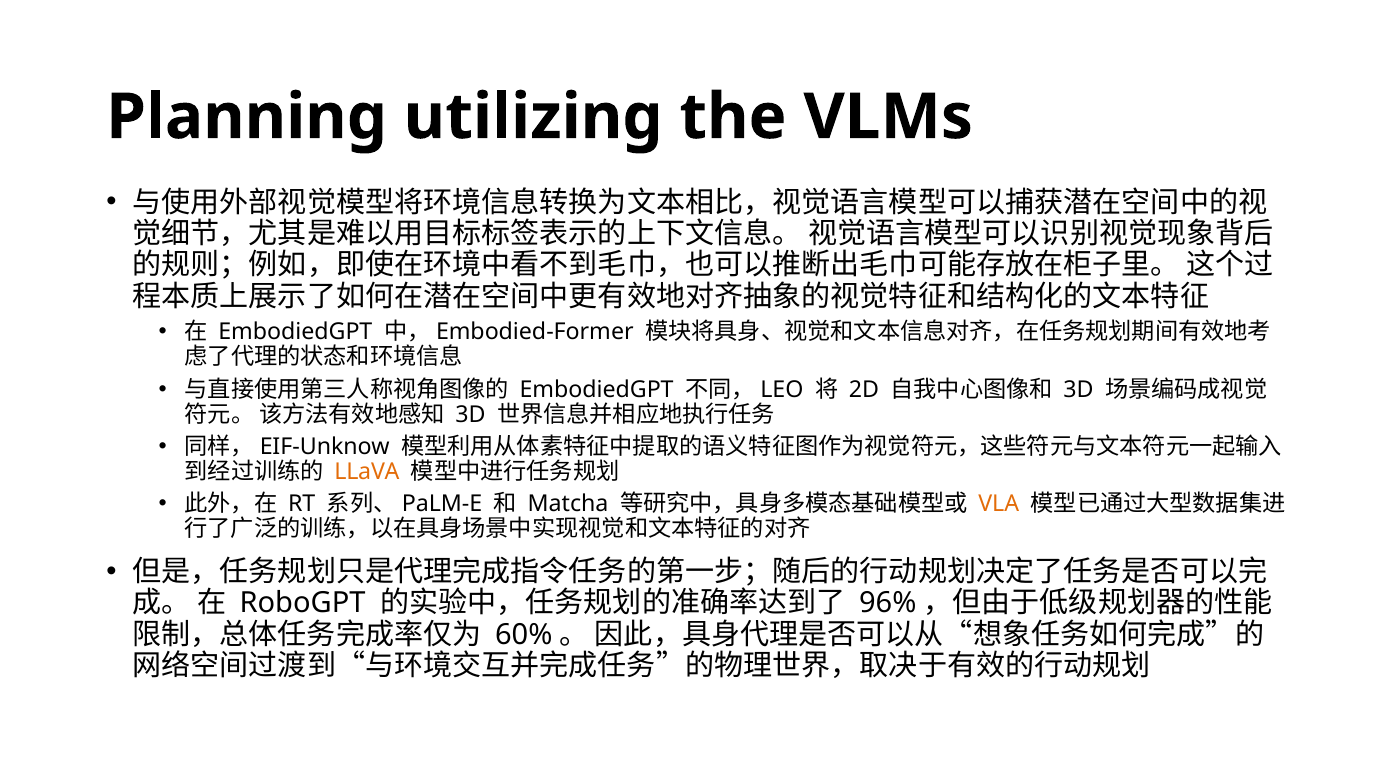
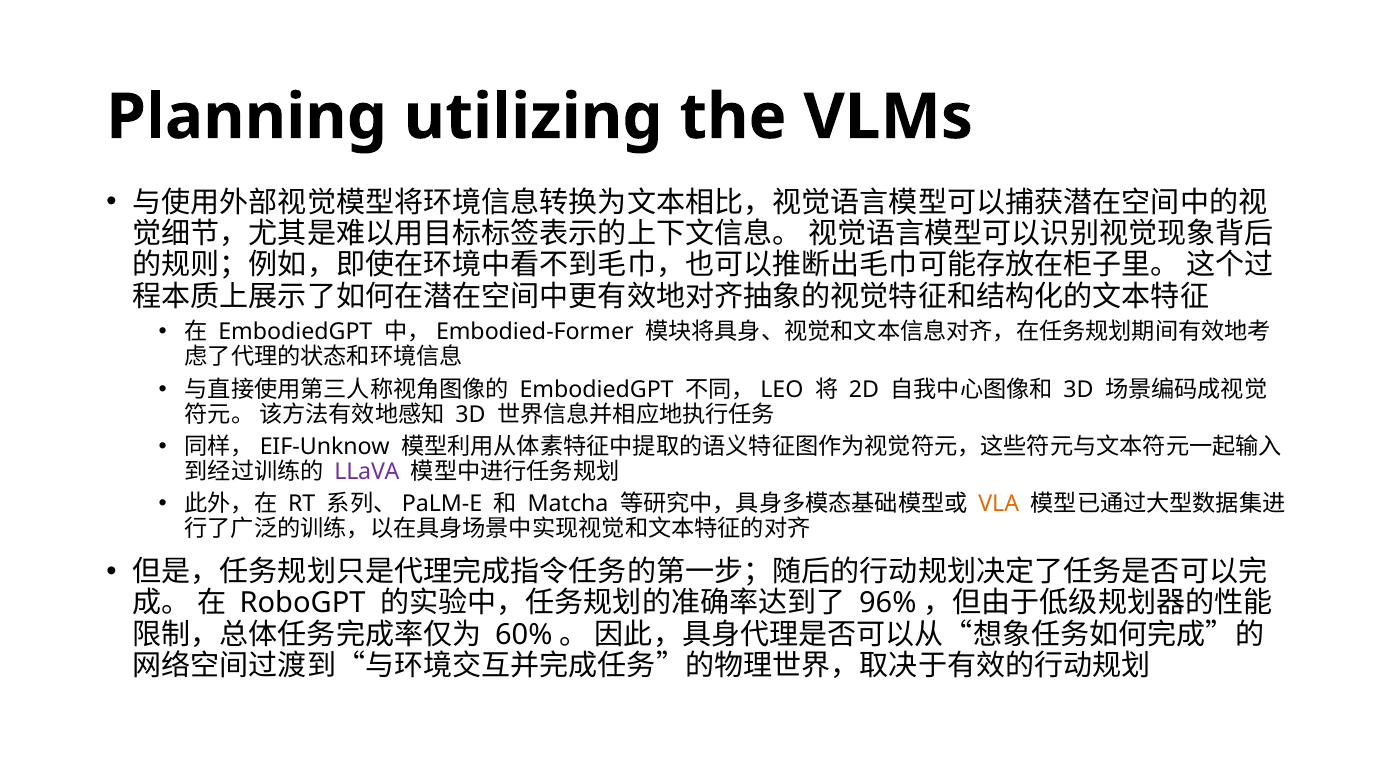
LLaVA colour: orange -> purple (367, 472)
